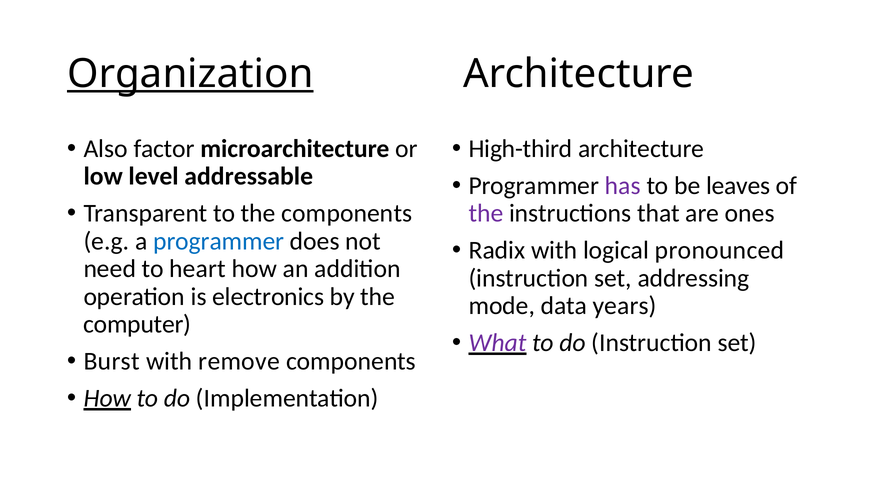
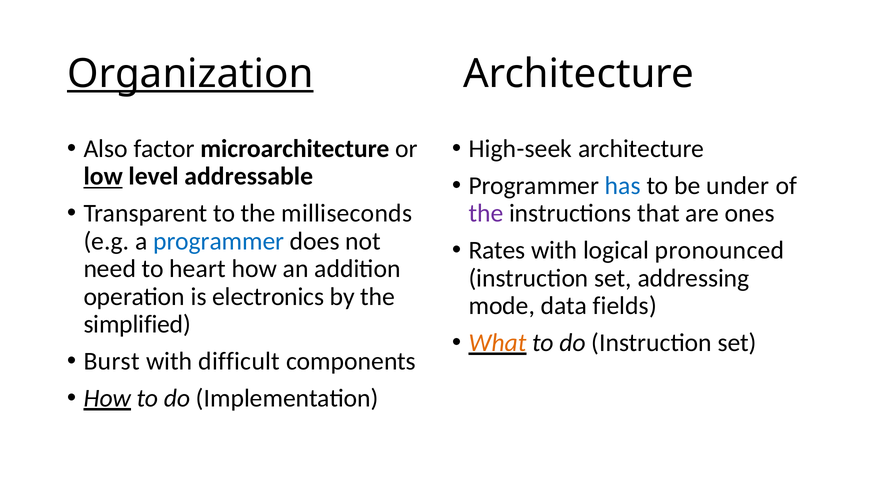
High-third: High-third -> High-seek (520, 149)
low underline: none -> present (103, 177)
has colour: purple -> blue (623, 186)
leaves: leaves -> under (738, 186)
the components: components -> milliseconds (347, 213)
Radix: Radix -> Rates (497, 250)
years: years -> fields (625, 306)
computer: computer -> simplified (137, 324)
What colour: purple -> orange (497, 343)
remove: remove -> difficult (239, 361)
